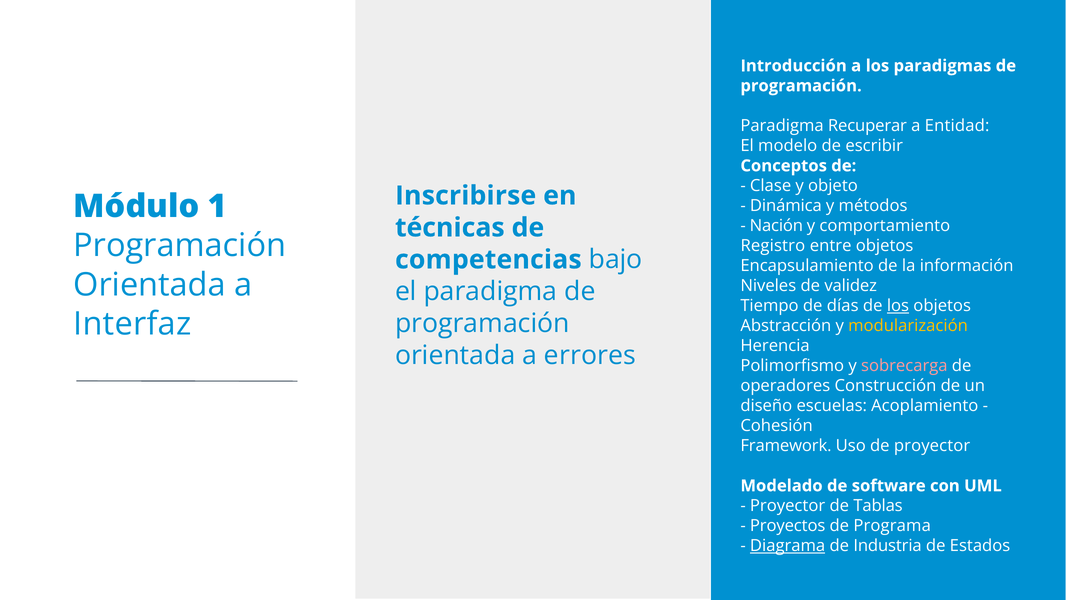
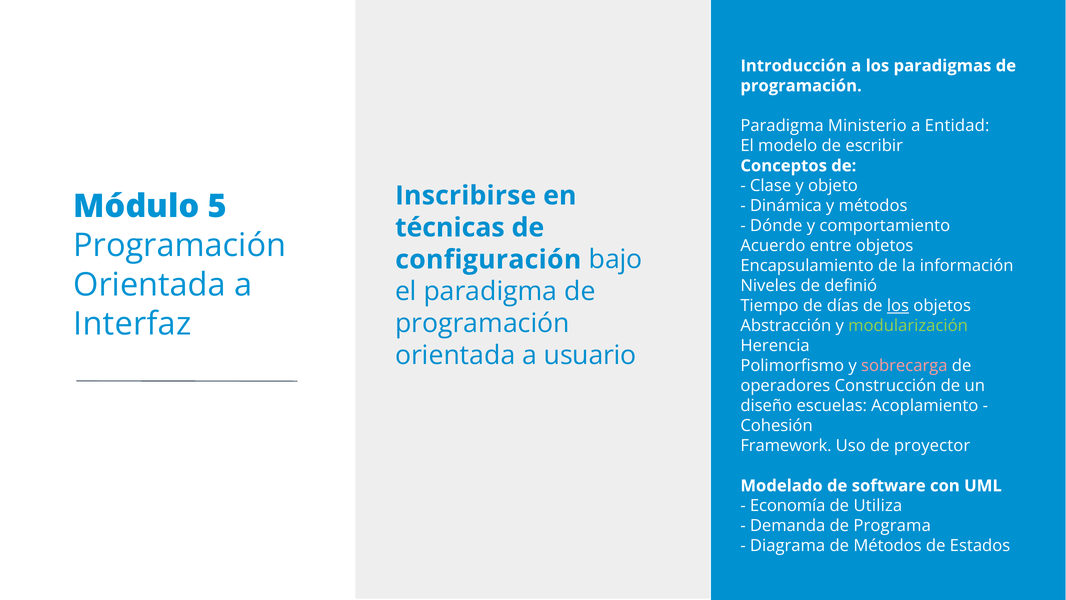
Recuperar: Recuperar -> Ministerio (867, 126)
1: 1 -> 5 (217, 206)
Nación: Nación -> Dónde (776, 226)
Registro: Registro -> Acuerdo (773, 246)
competencias: competencias -> configuración (488, 259)
validez: validez -> definió (851, 286)
modularización colour: yellow -> light green (908, 326)
errores: errores -> usuario (590, 355)
Proyector: Proyector -> Economía (788, 505)
Tablas: Tablas -> Utiliza (878, 505)
Proyectos: Proyectos -> Demanda (788, 525)
Diagrama underline: present -> none (788, 545)
de Industria: Industria -> Métodos (887, 545)
